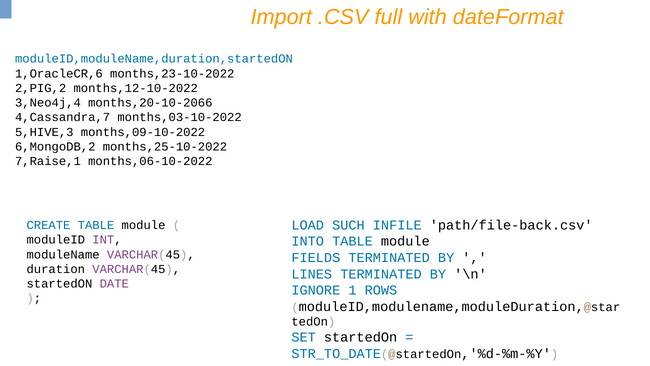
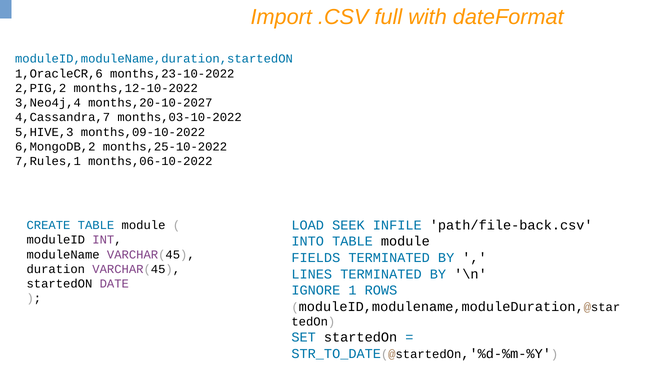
months,20-10-2066: months,20-10-2066 -> months,20-10-2027 (150, 103)
7,Raise,1: 7,Raise,1 -> 7,Rules,1 (48, 161)
SUCH: SUCH -> SEEK (348, 225)
